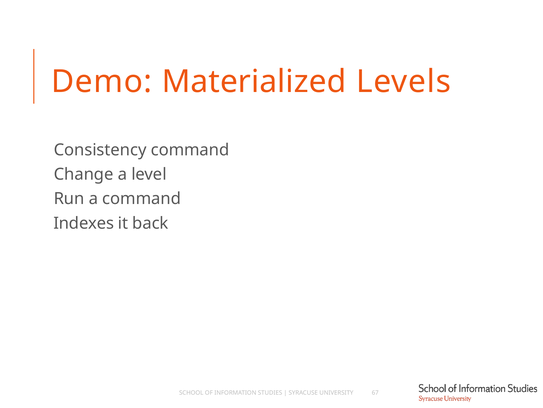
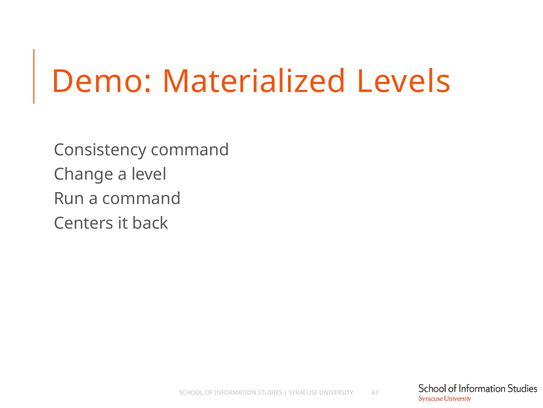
Indexes: Indexes -> Centers (84, 223)
